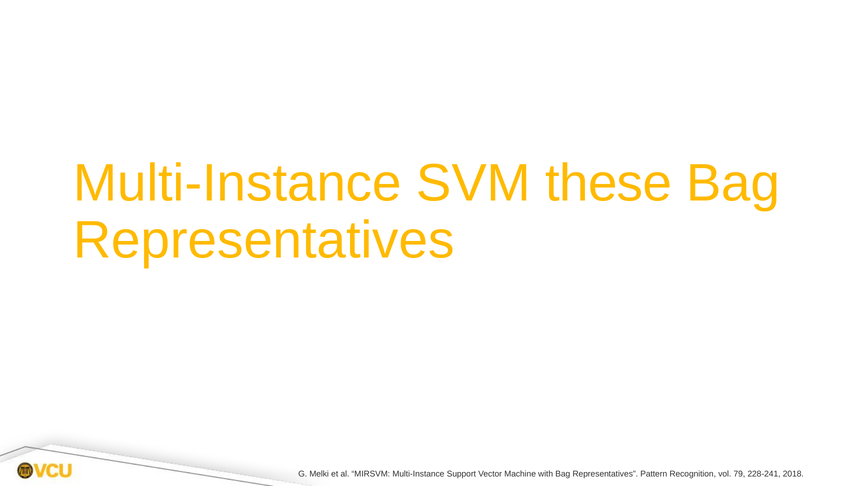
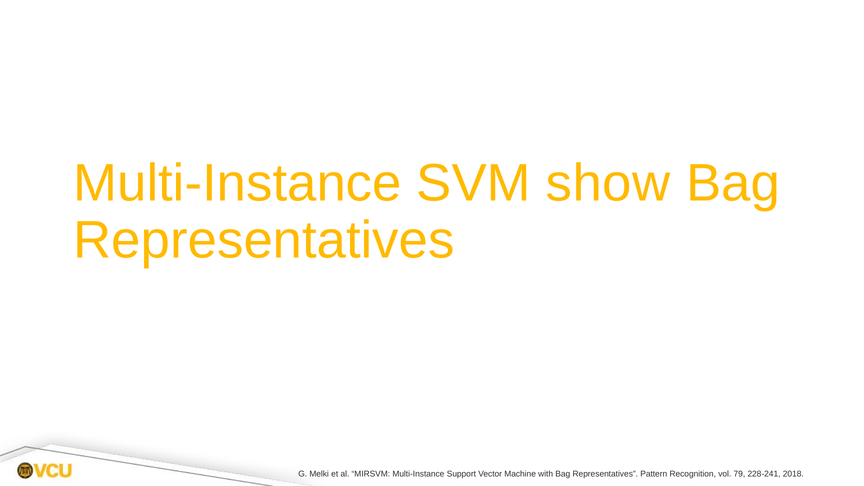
these: these -> show (608, 183)
